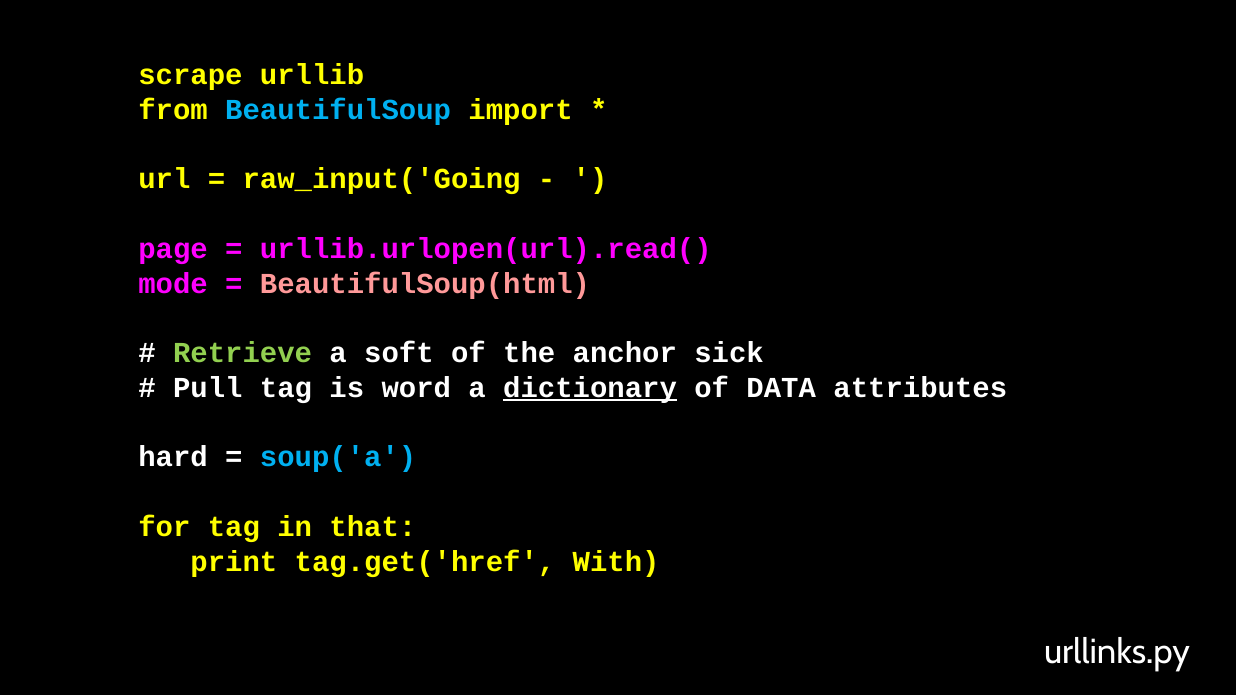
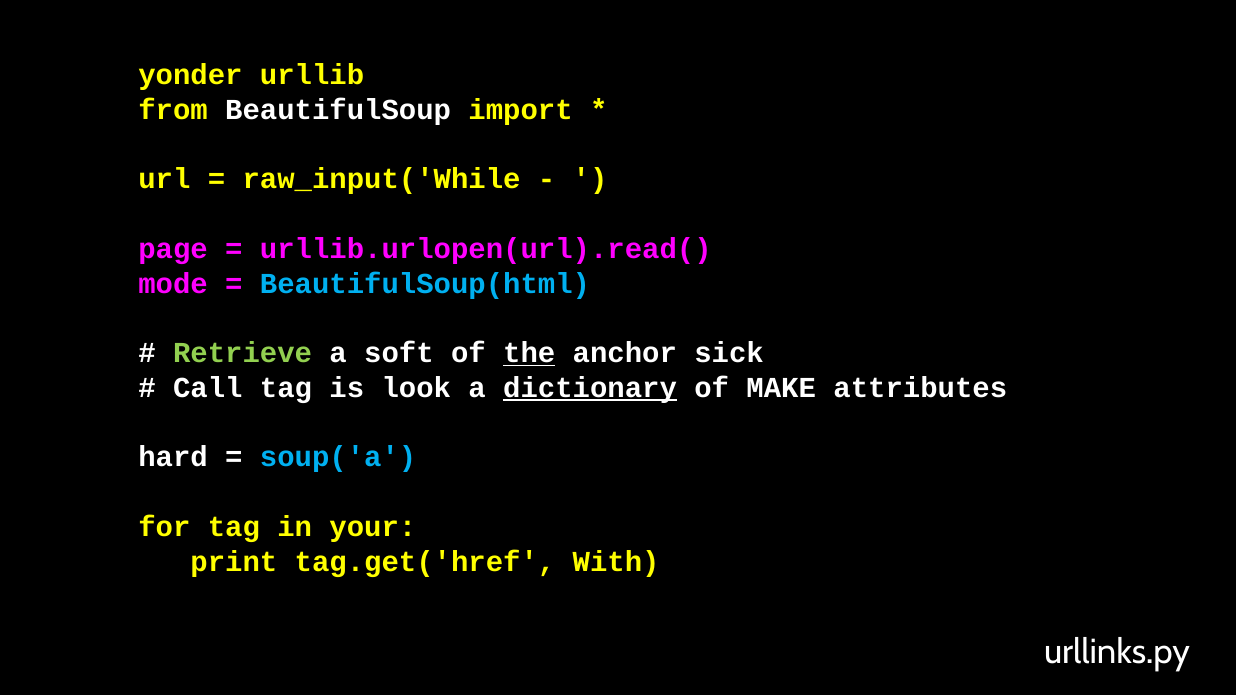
scrape: scrape -> yonder (190, 75)
BeautifulSoup colour: light blue -> white (338, 110)
raw_input('Going: raw_input('Going -> raw_input('While (382, 179)
BeautifulSoup(html colour: pink -> light blue (425, 284)
the underline: none -> present (529, 353)
Pull: Pull -> Call (208, 388)
word: word -> look (416, 388)
DATA: DATA -> MAKE (781, 388)
that: that -> your (373, 527)
